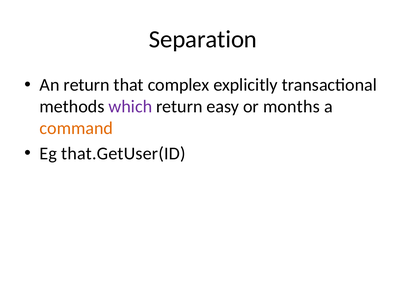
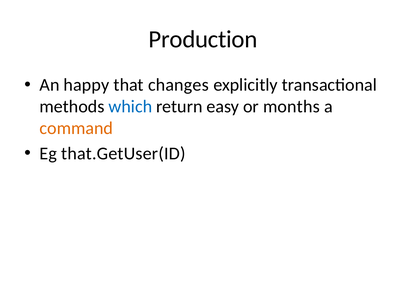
Separation: Separation -> Production (203, 39)
An return: return -> happy (86, 85)
complex: complex -> changes (178, 85)
which colour: purple -> blue (130, 107)
